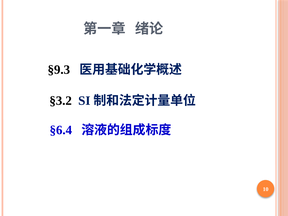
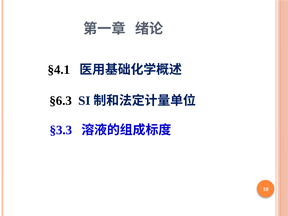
§9.3: §9.3 -> §4.1 (59, 70)
§3.2: §3.2 -> §6.3 (61, 101)
§6.4: §6.4 -> §3.3 (61, 130)
